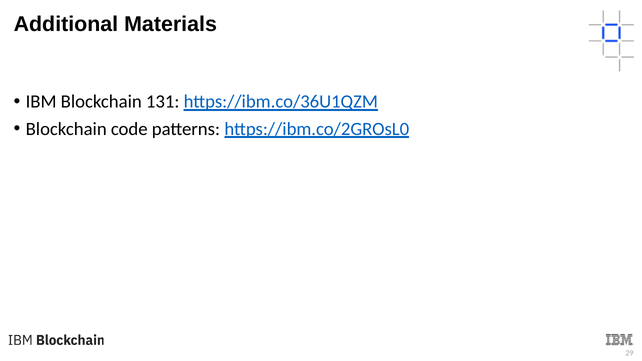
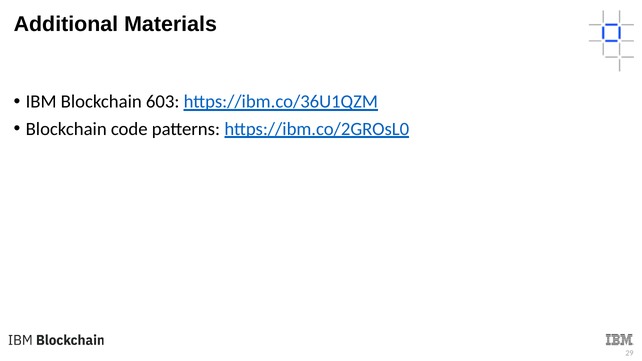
131: 131 -> 603 (163, 102)
